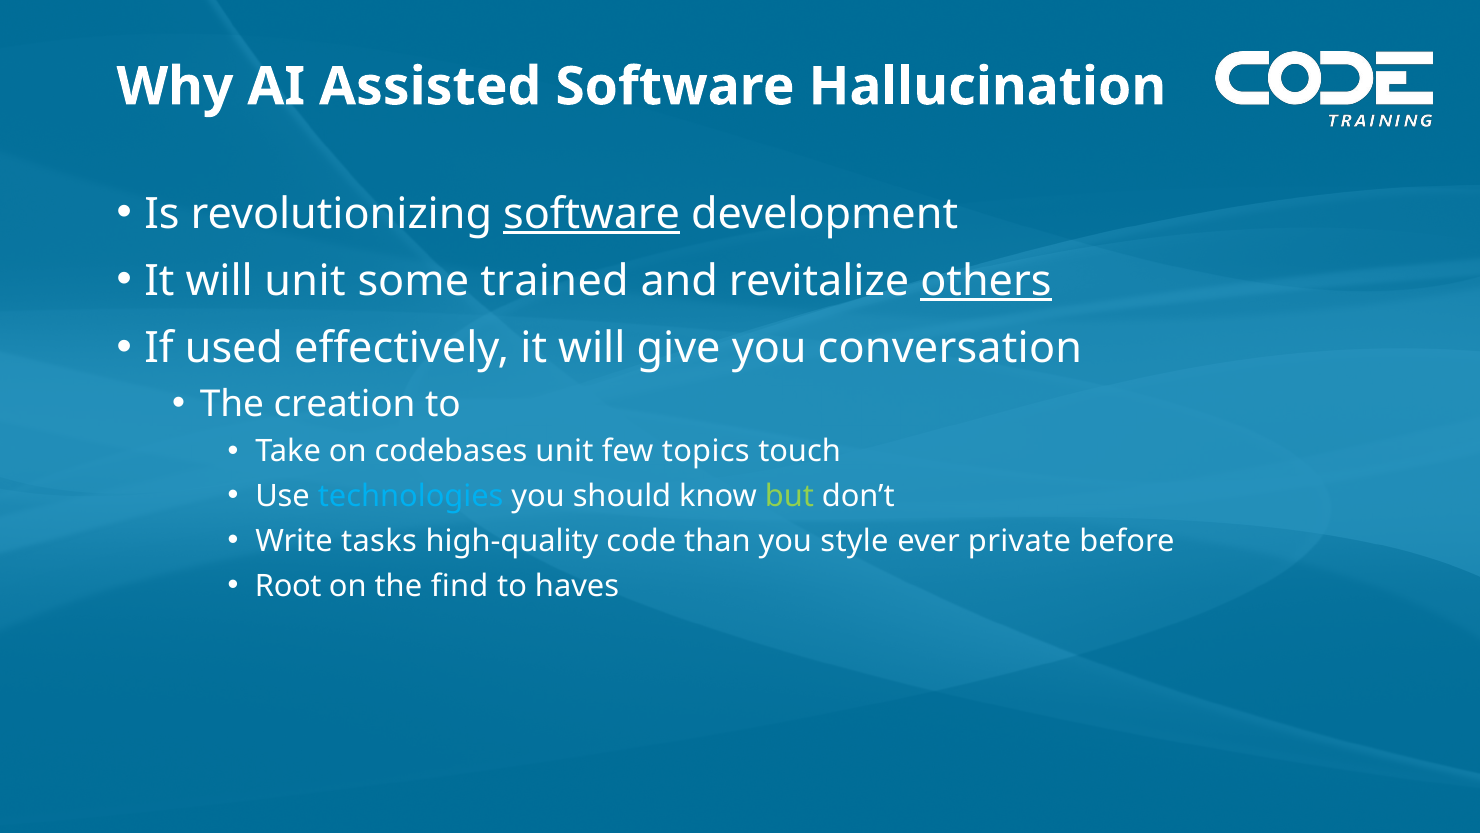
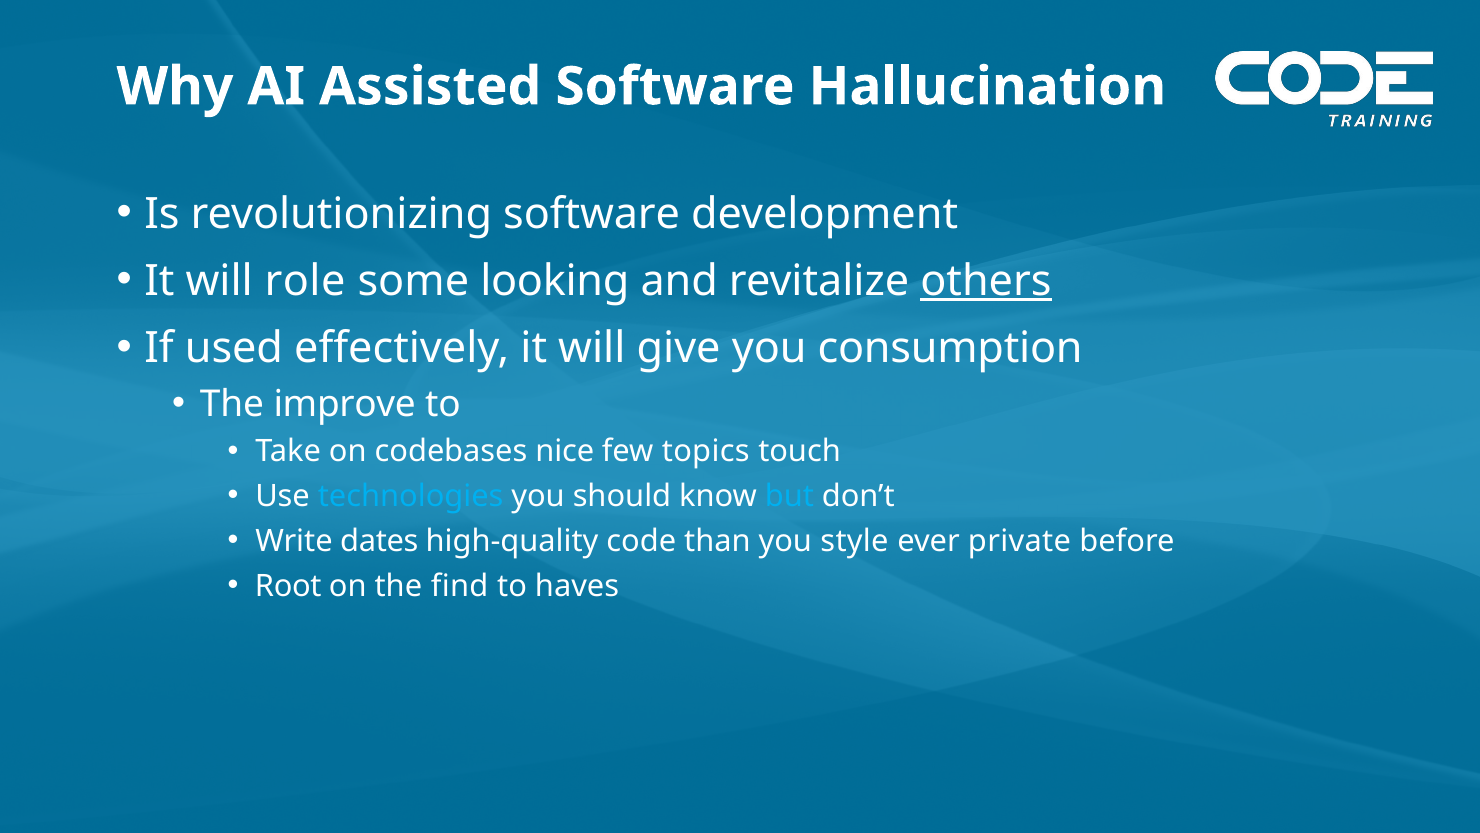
software underline: present -> none (592, 214)
will unit: unit -> role (305, 281)
trained: trained -> looking (555, 281)
conversation: conversation -> consumption (950, 348)
creation: creation -> improve (345, 404)
codebases unit: unit -> nice (565, 452)
but colour: light green -> light blue (789, 496)
tasks: tasks -> dates (379, 541)
